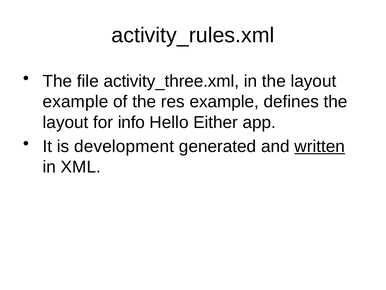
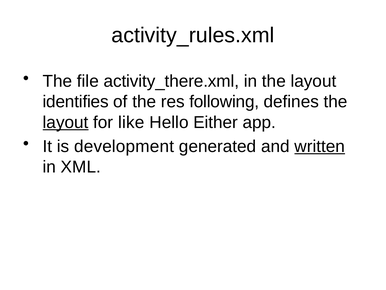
activity_three.xml: activity_three.xml -> activity_there.xml (171, 81)
example: example -> identifies (76, 102)
res example: example -> following (224, 102)
layout underline: none -> present (66, 122)
info: info -> like (131, 122)
